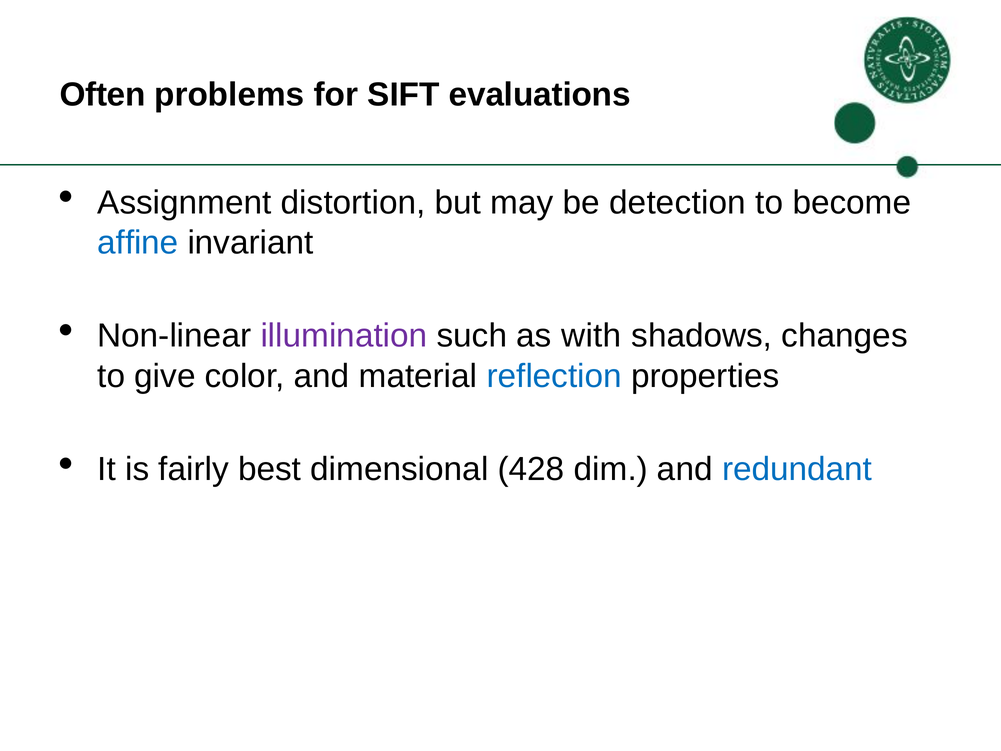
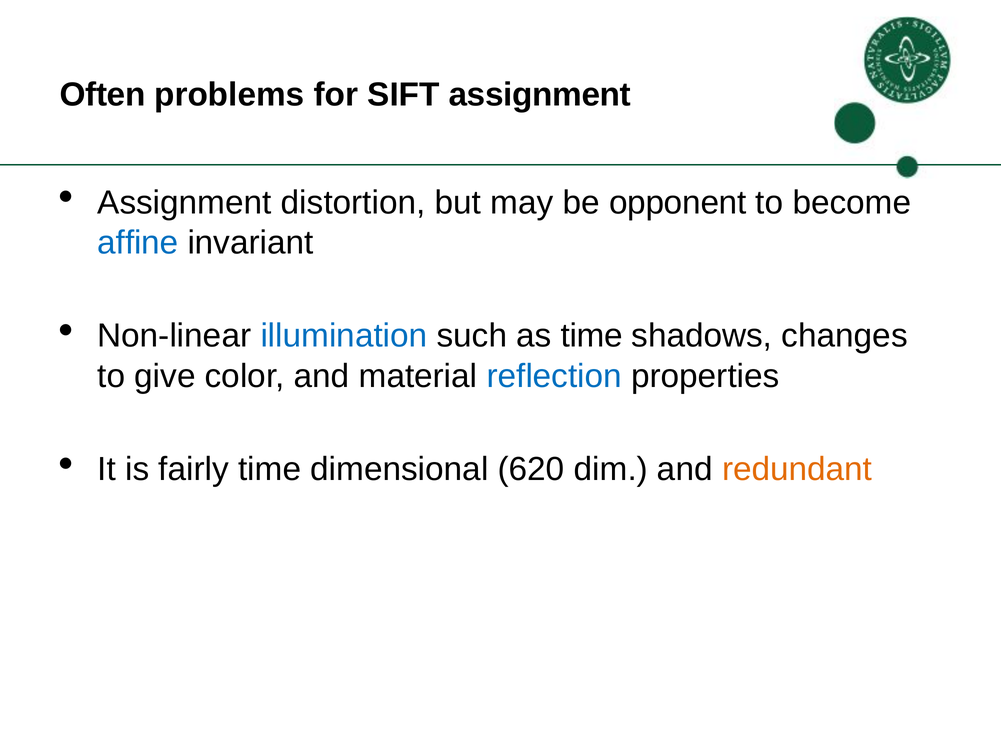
SIFT evaluations: evaluations -> assignment (540, 95)
detection: detection -> opponent (678, 202)
illumination colour: purple -> blue (344, 336)
as with: with -> time (592, 336)
fairly best: best -> time (270, 469)
428: 428 -> 620 (531, 469)
redundant colour: blue -> orange (797, 469)
